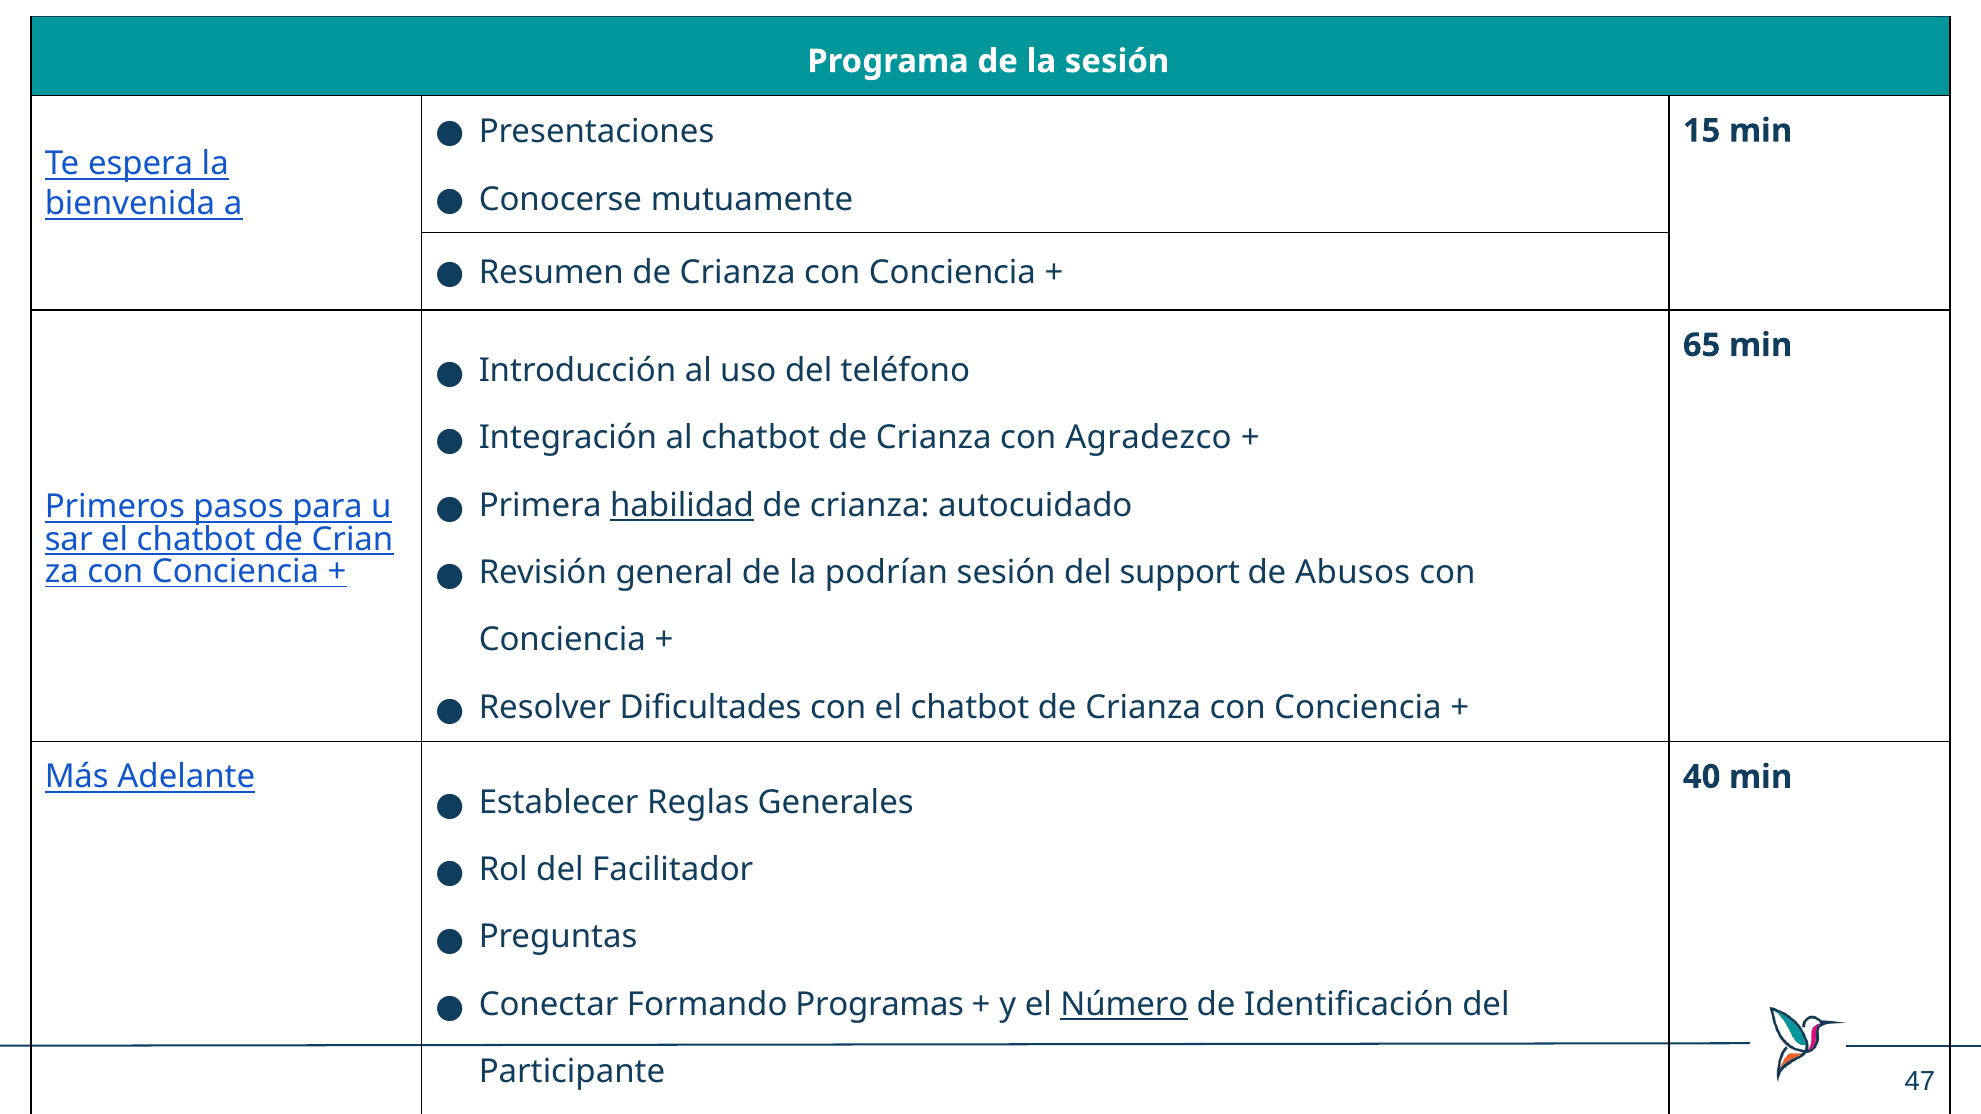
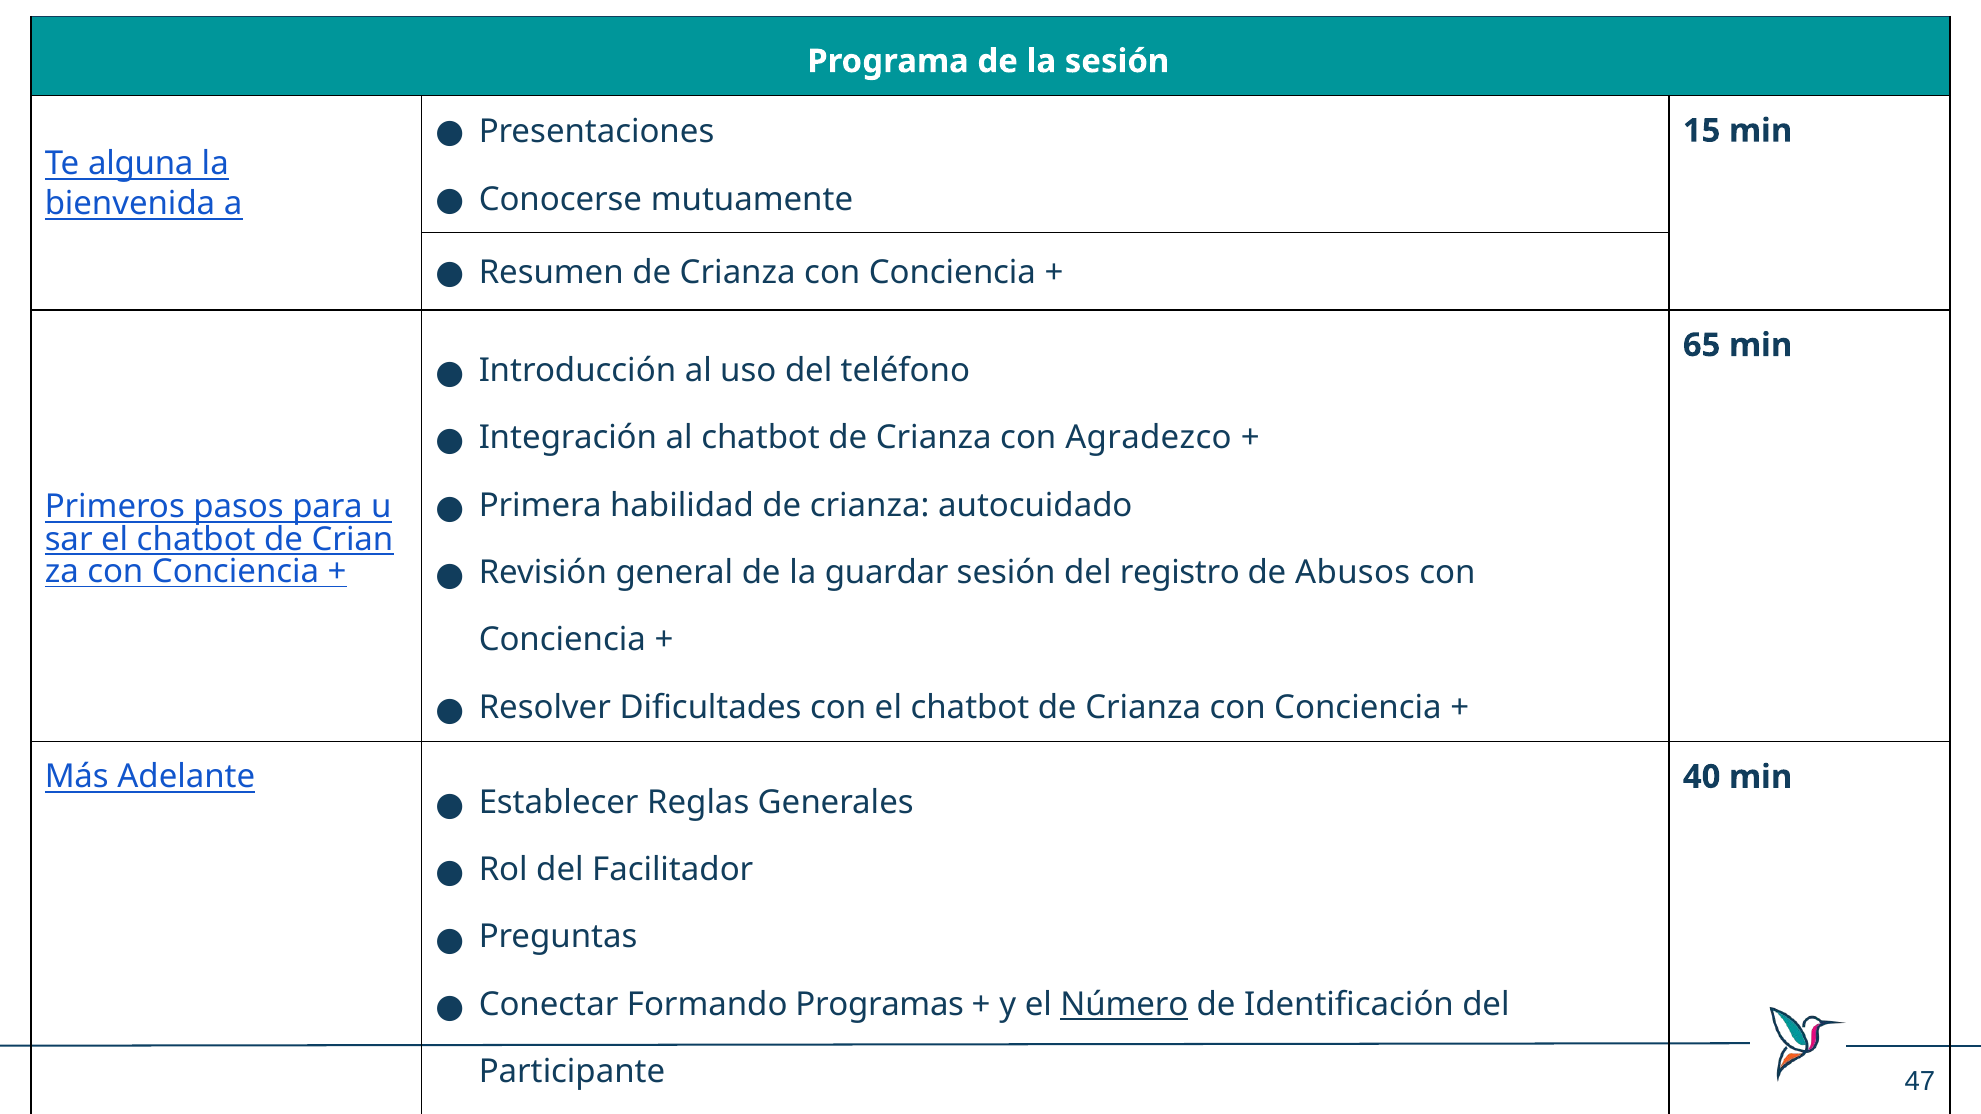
espera: espera -> alguna (141, 164)
habilidad underline: present -> none (682, 505)
podrían: podrían -> guardar (887, 573)
support: support -> registro (1180, 573)
